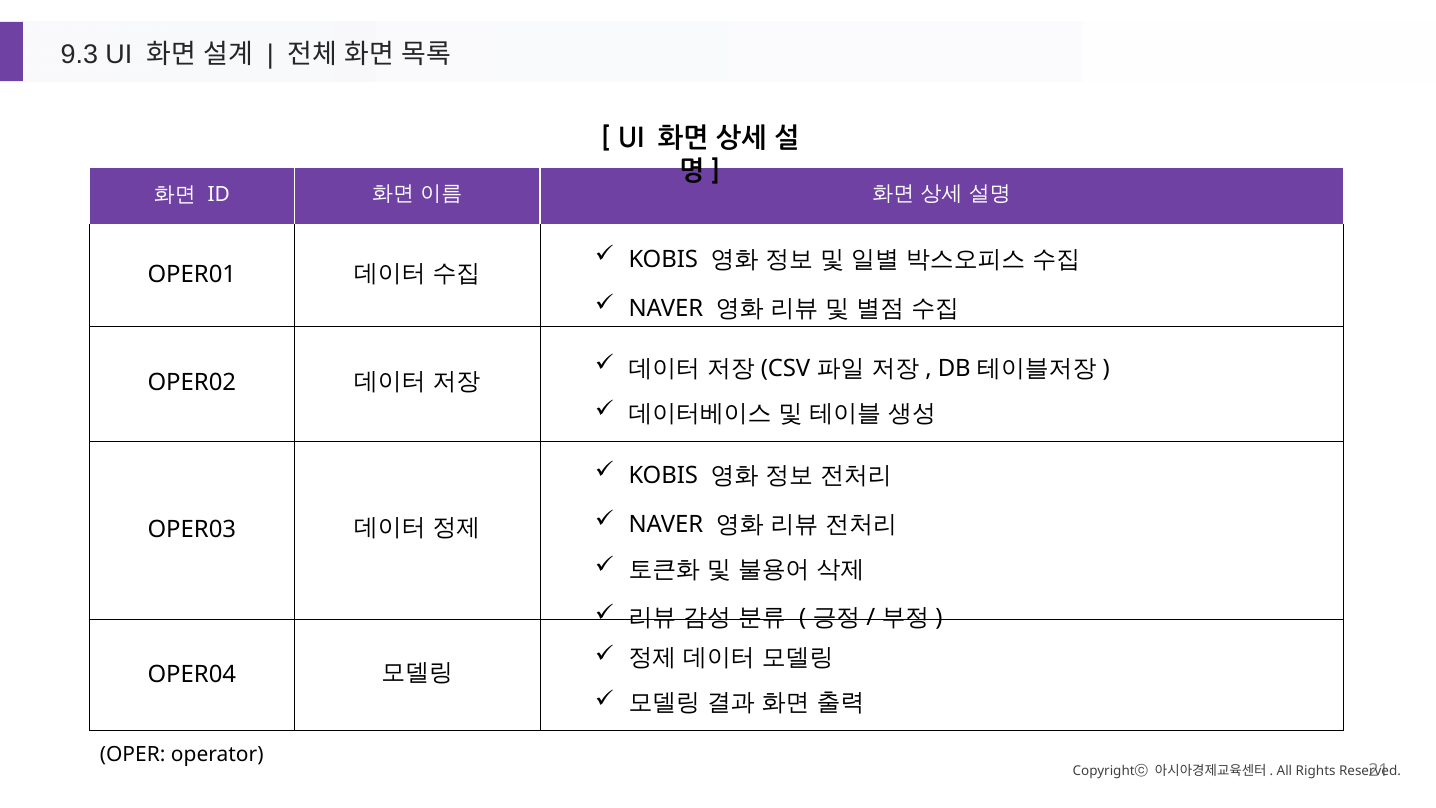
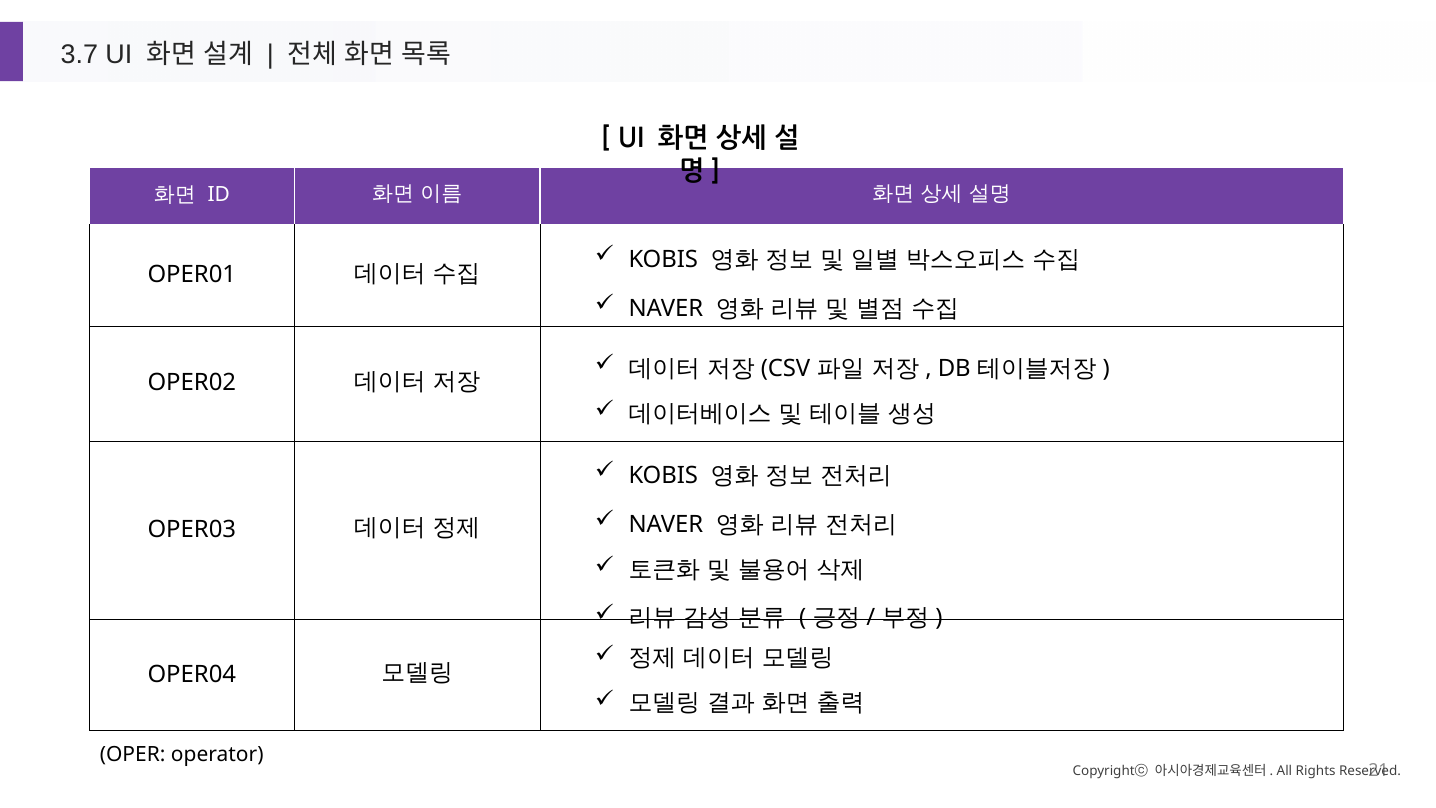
9.3: 9.3 -> 3.7 (79, 55)
